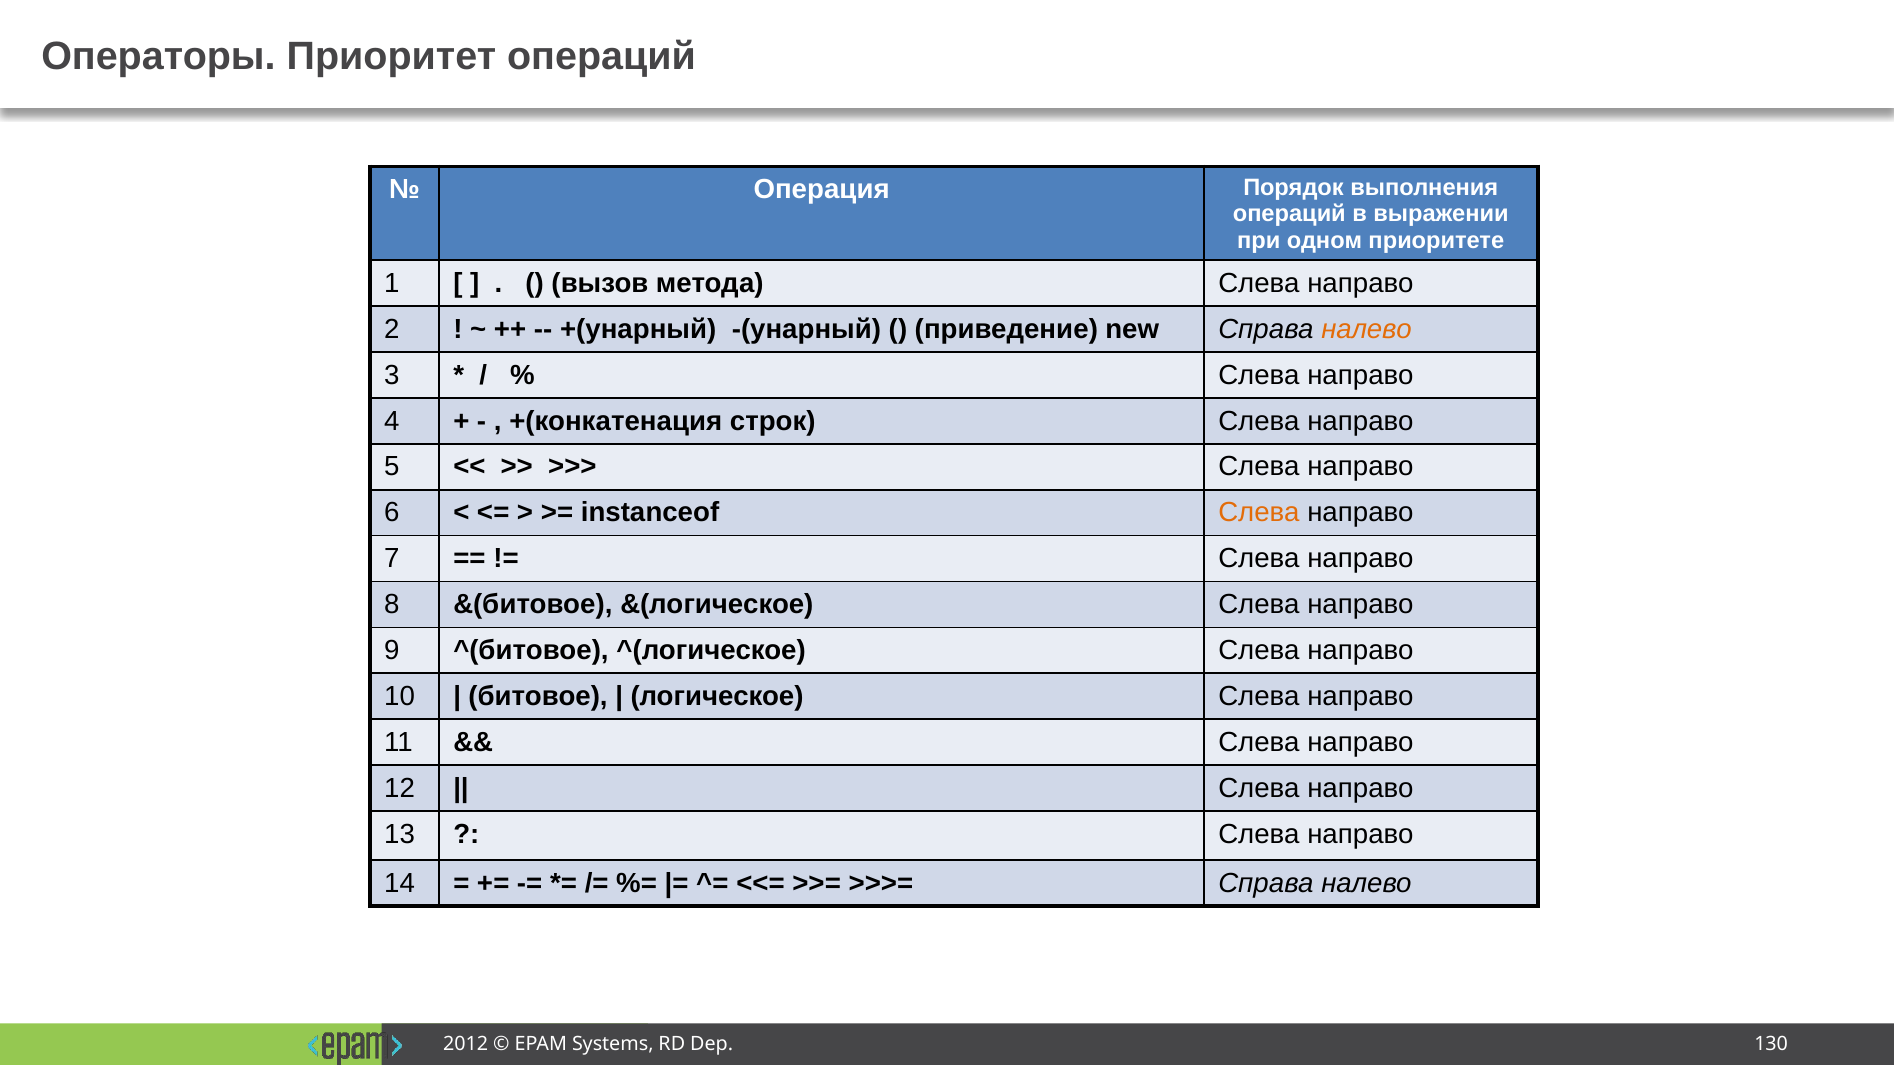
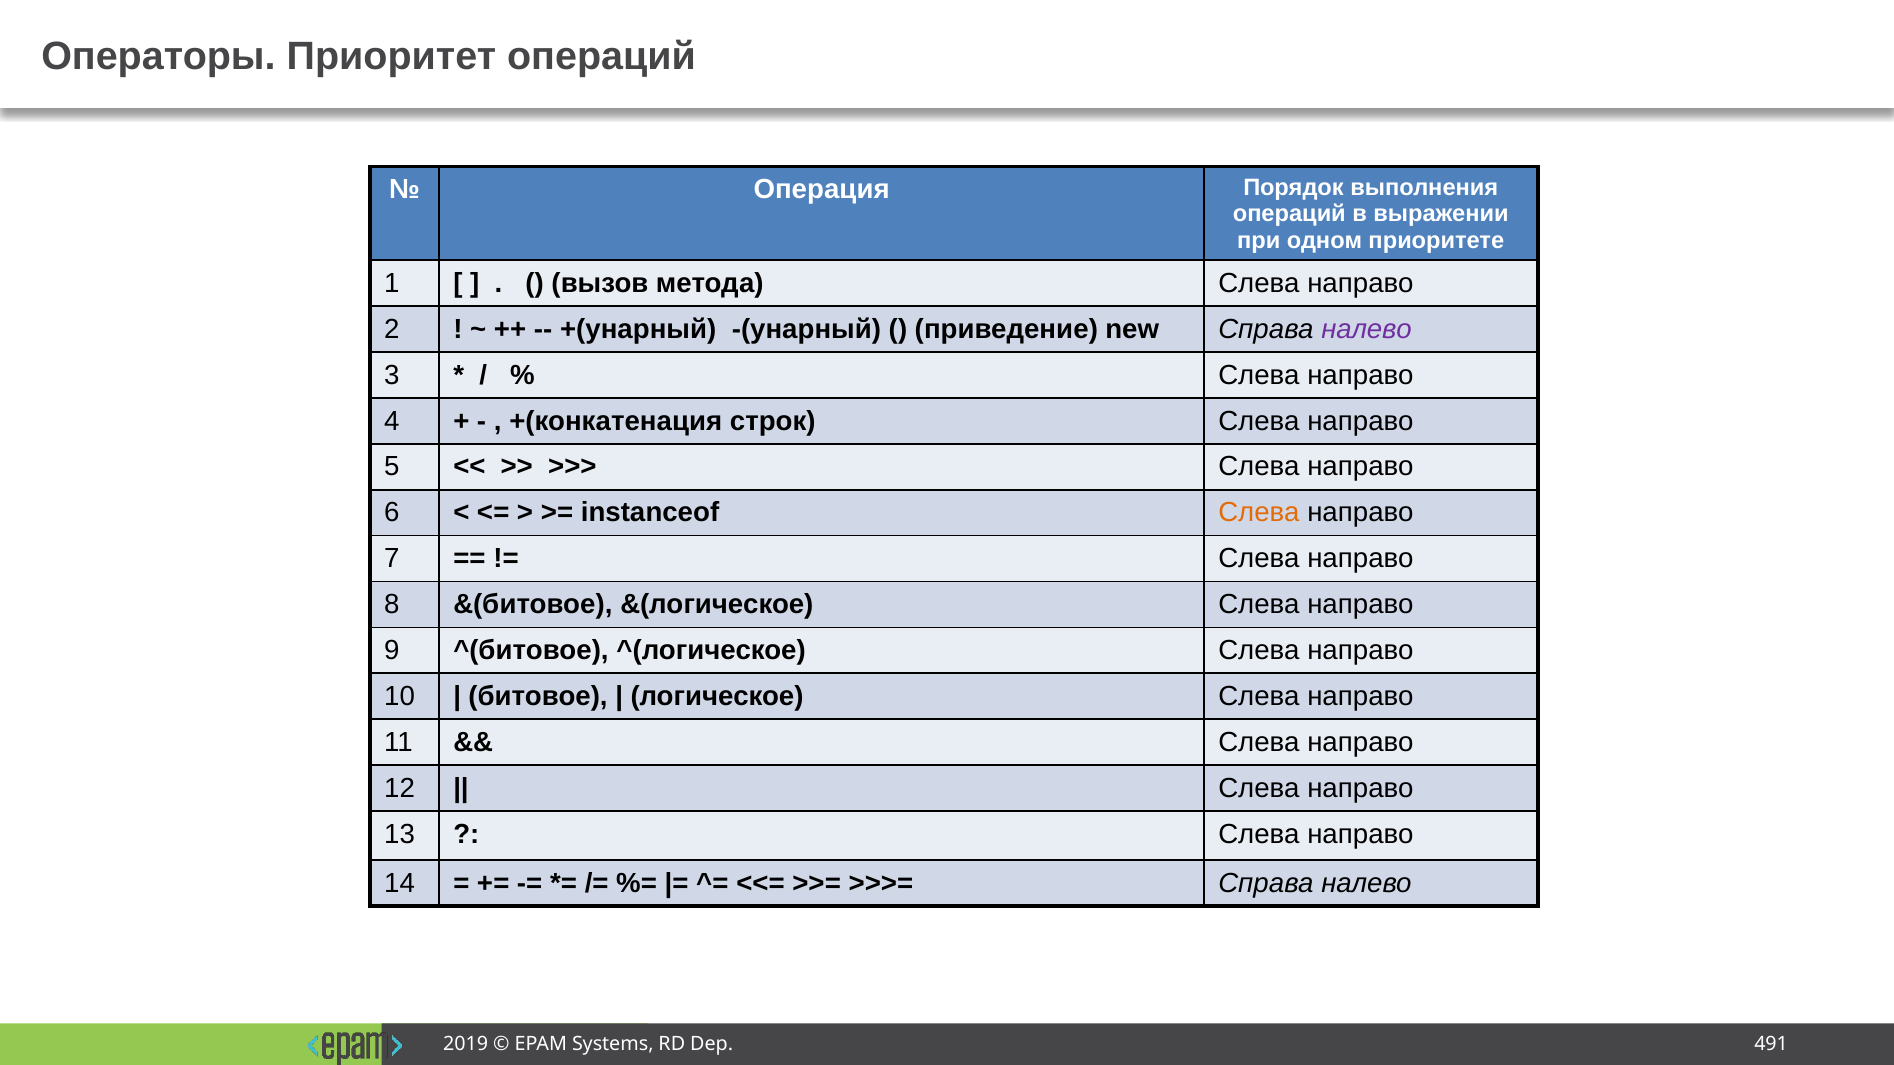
налево colour: orange -> purple (1366, 329)
2012: 2012 -> 2019 (466, 1044)
130: 130 -> 491 (1771, 1044)
